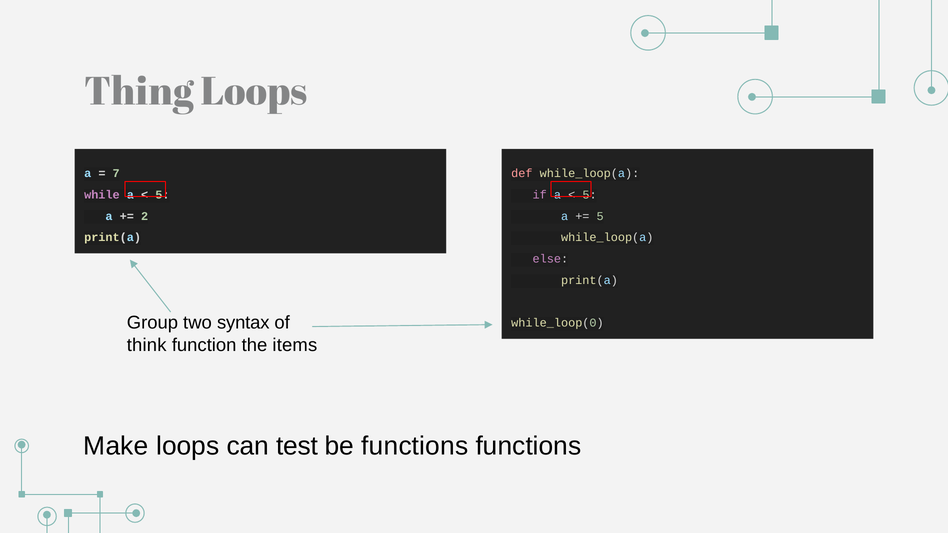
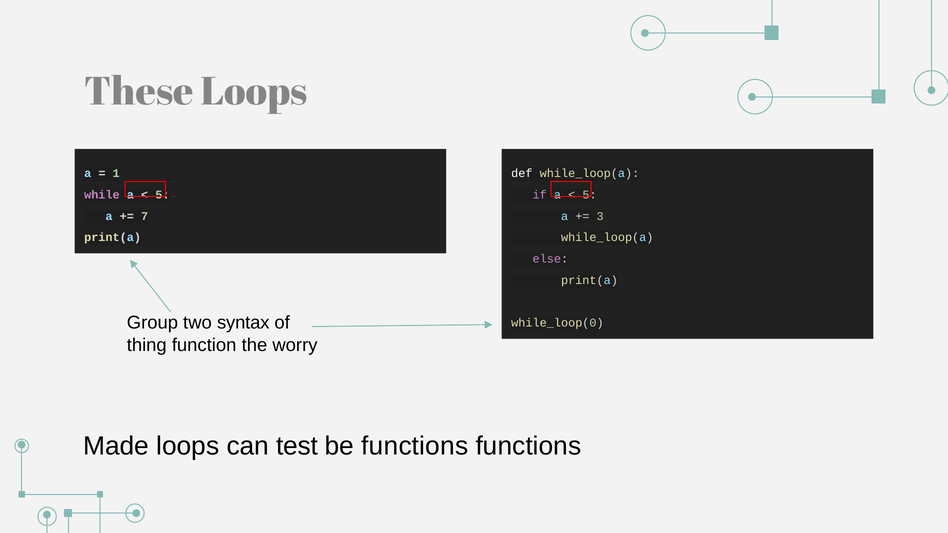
Thing: Thing -> These (139, 92)
7: 7 -> 1 (116, 174)
def colour: pink -> white (522, 174)
2: 2 -> 7 (145, 216)
5: 5 -> 3 (600, 216)
think: think -> thing (147, 345)
items: items -> worry (295, 345)
Make: Make -> Made (116, 446)
